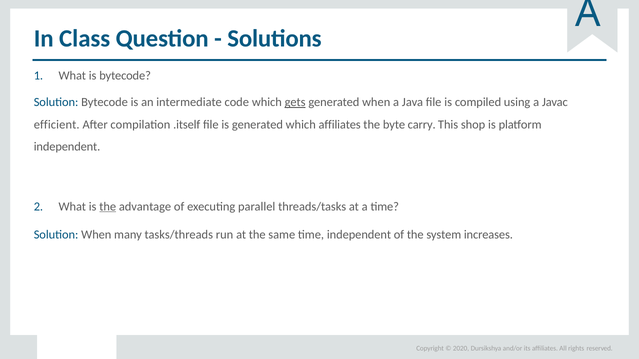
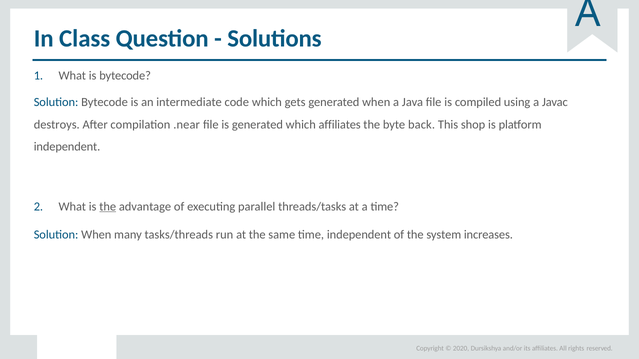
gets underline: present -> none (295, 102)
efficient: efficient -> destroys (57, 125)
.itself: .itself -> .near (187, 125)
carry: carry -> back (422, 125)
